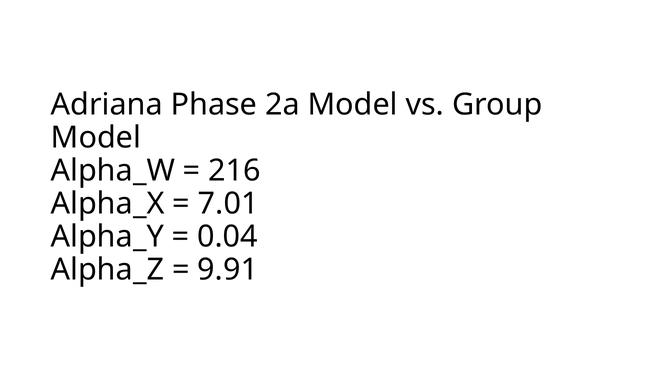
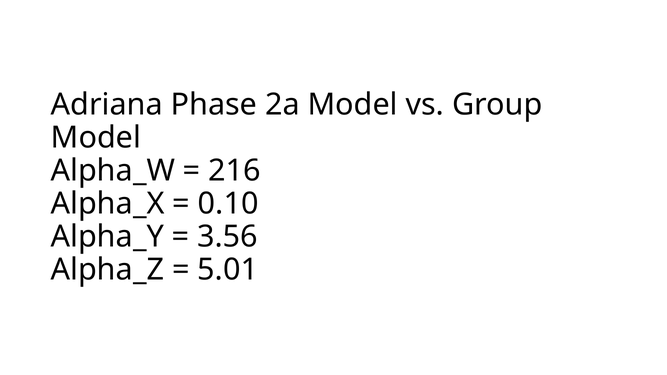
7.01: 7.01 -> 0.10 (228, 204)
0.04: 0.04 -> 3.56 (228, 237)
9.91: 9.91 -> 5.01 (228, 270)
